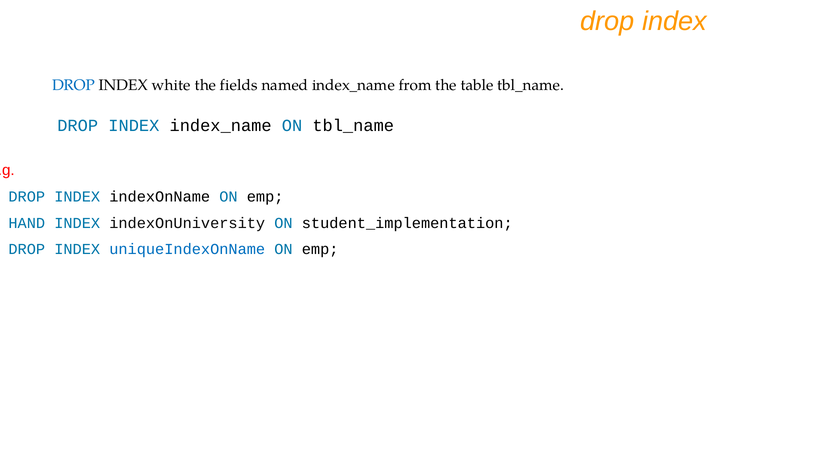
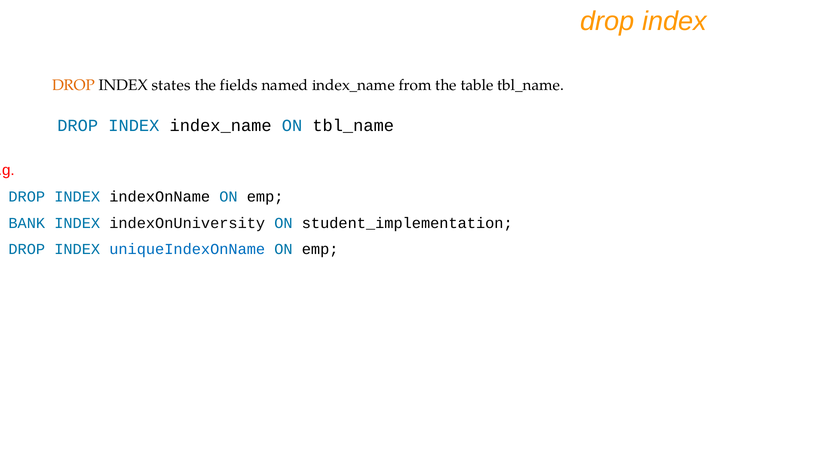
DROP colour: blue -> orange (74, 86)
white: white -> states (171, 86)
HAND: HAND -> BANK (27, 223)
